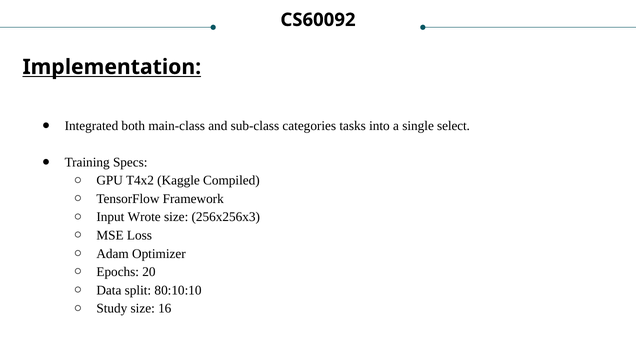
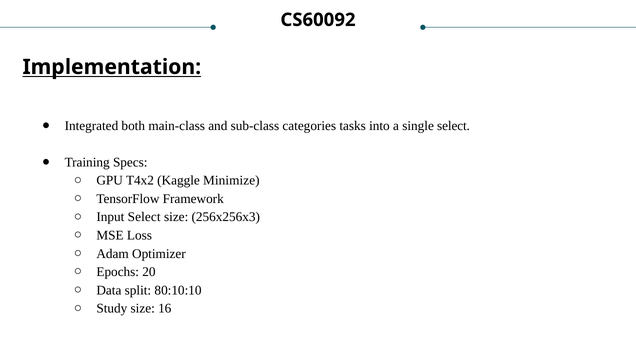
Compiled: Compiled -> Minimize (231, 180)
Input Wrote: Wrote -> Select (144, 217)
